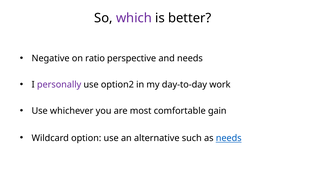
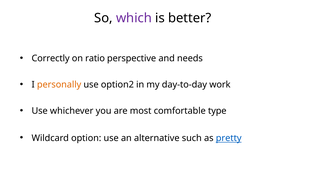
Negative: Negative -> Correctly (51, 58)
personally colour: purple -> orange (59, 84)
gain: gain -> type (217, 110)
as needs: needs -> pretty (229, 138)
